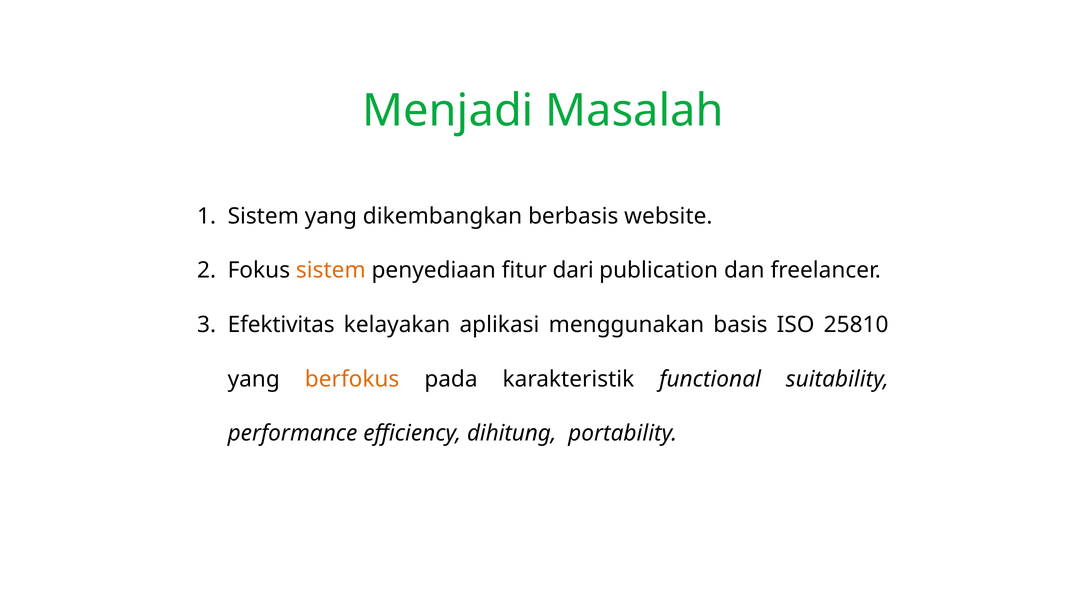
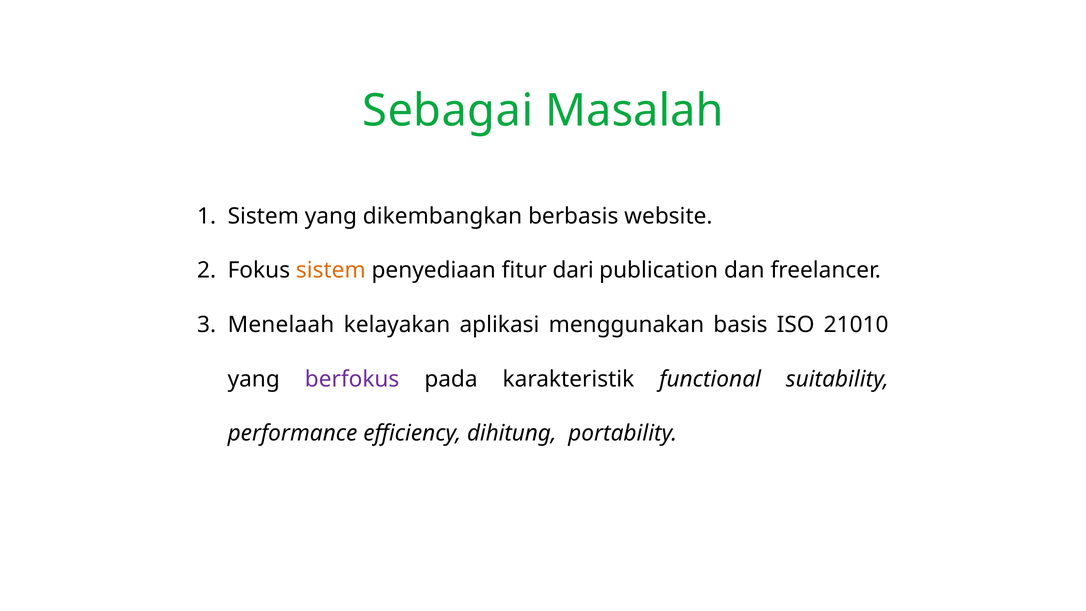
Menjadi: Menjadi -> Sebagai (448, 111)
Efektivitas: Efektivitas -> Menelaah (281, 325)
25810: 25810 -> 21010 (856, 325)
berfokus colour: orange -> purple (352, 379)
